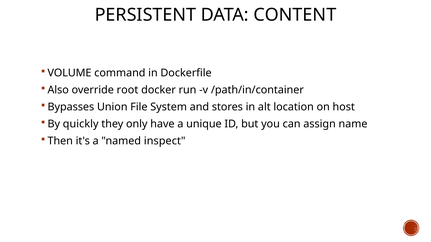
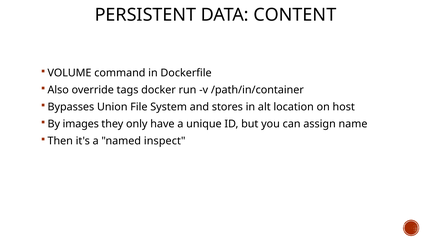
root: root -> tags (128, 90)
quickly: quickly -> images (81, 124)
